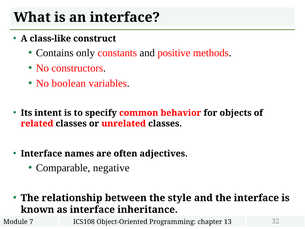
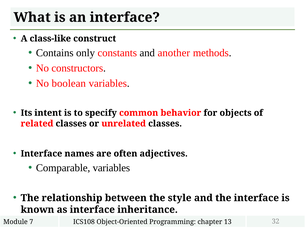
positive: positive -> another (174, 53)
Comparable negative: negative -> variables (111, 168)
